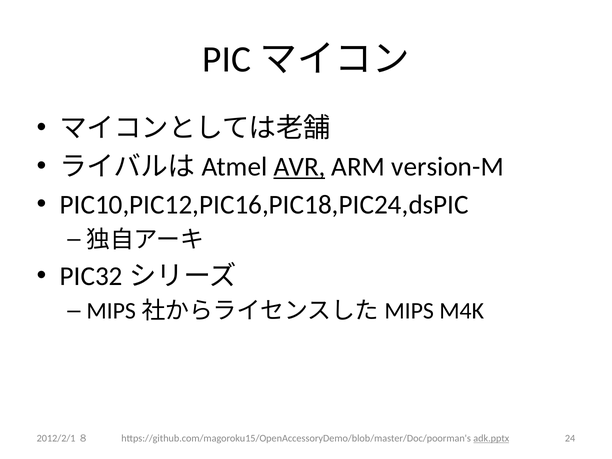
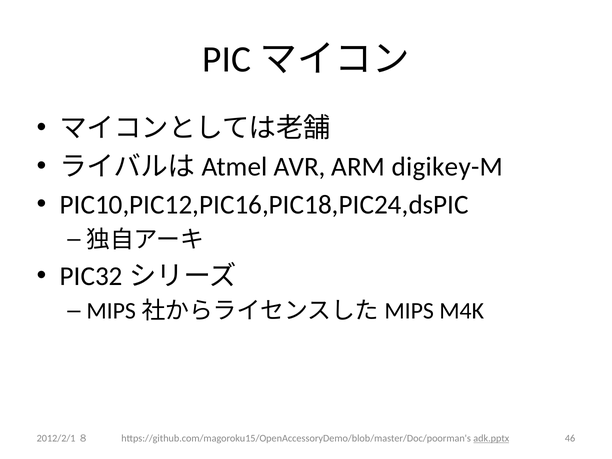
AVR underline: present -> none (299, 167)
version-M: version-M -> digikey-M (447, 167)
24: 24 -> 46 (570, 438)
